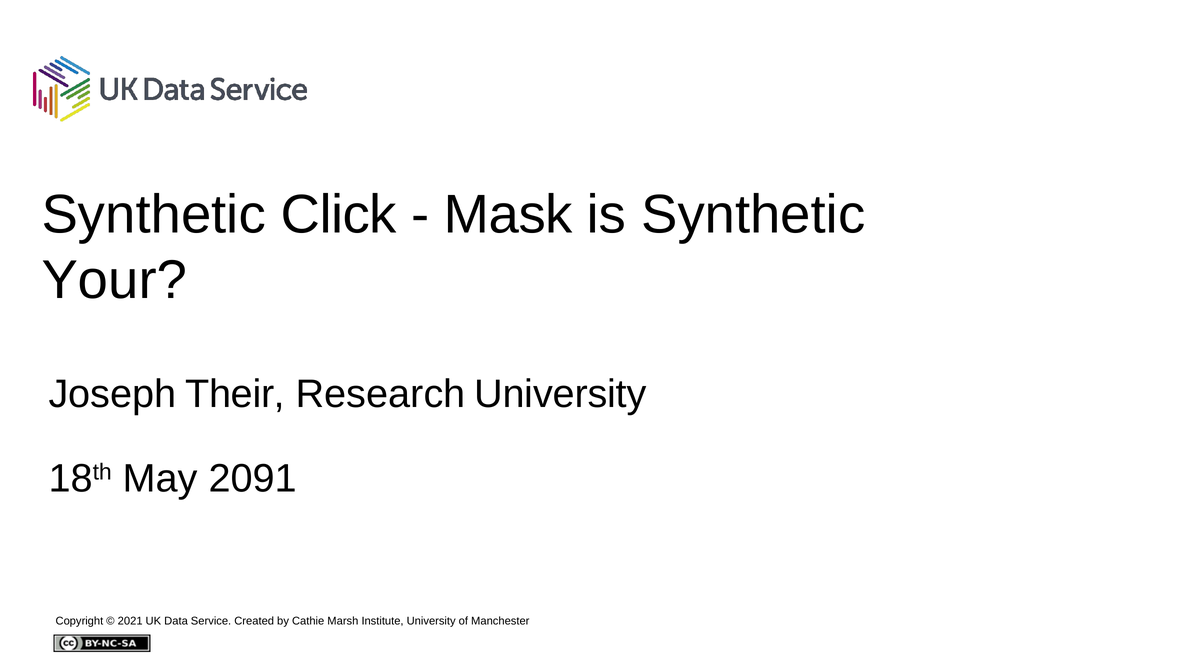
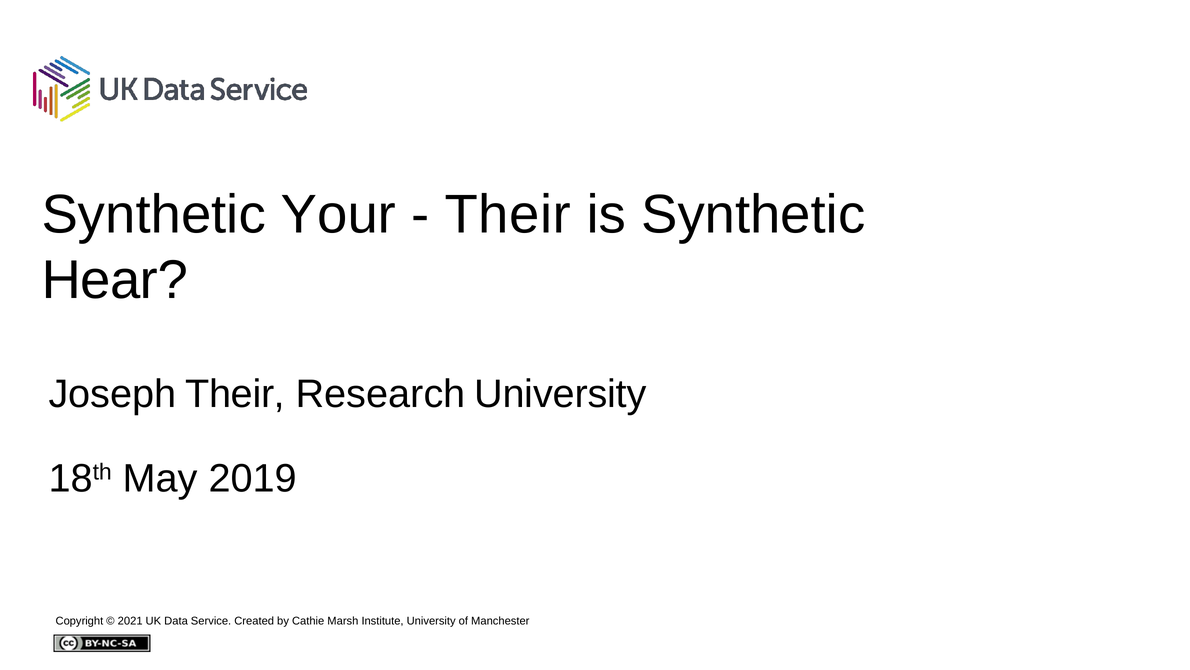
Click: Click -> Your (338, 214)
Mask: Mask -> Their (508, 214)
Your: Your -> Hear (115, 280)
2091: 2091 -> 2019 (253, 478)
